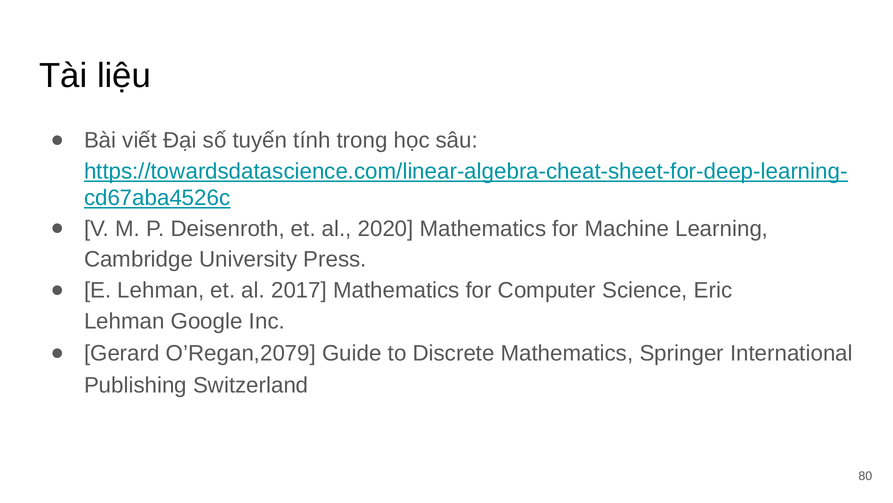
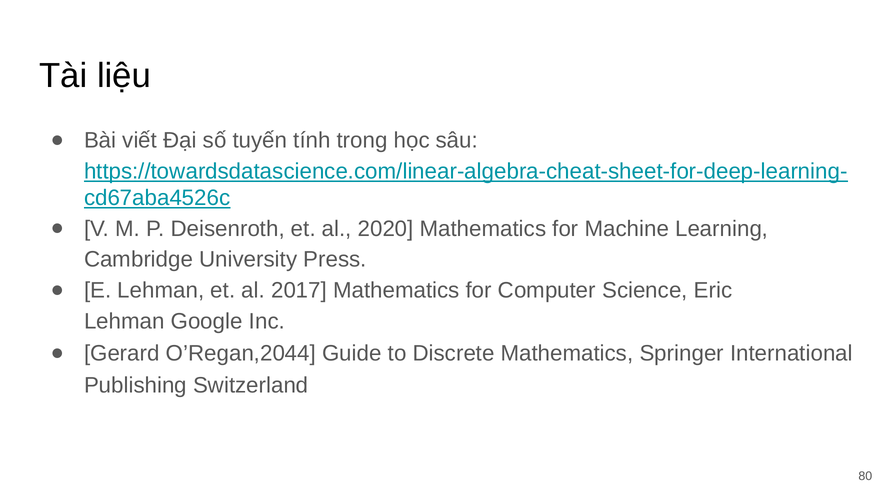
O’Regan,2079: O’Regan,2079 -> O’Regan,2044 (241, 353)
